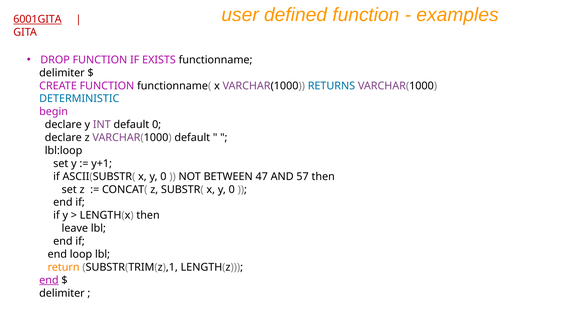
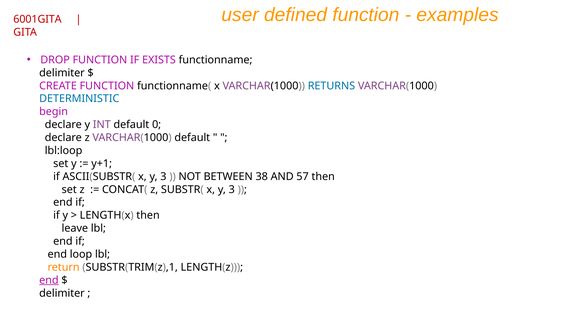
6001GITA underline: present -> none (37, 19)
ASCII(SUBSTR( x y 0: 0 -> 3 (163, 176)
47: 47 -> 38 (262, 176)
SUBSTR( x y 0: 0 -> 3 (232, 189)
